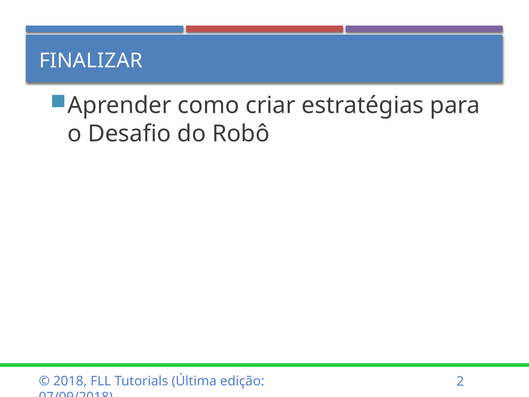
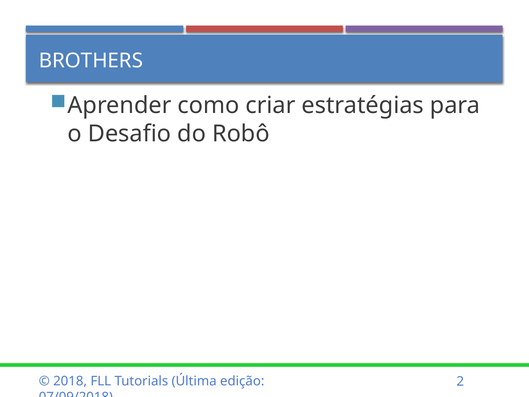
FINALIZAR: FINALIZAR -> BROTHERS (91, 61)
